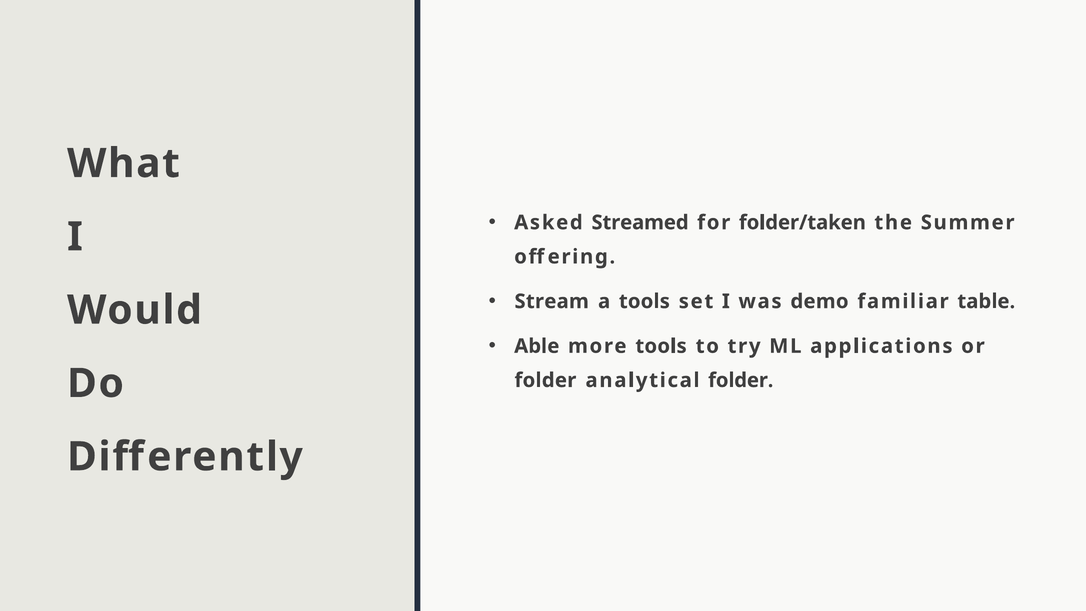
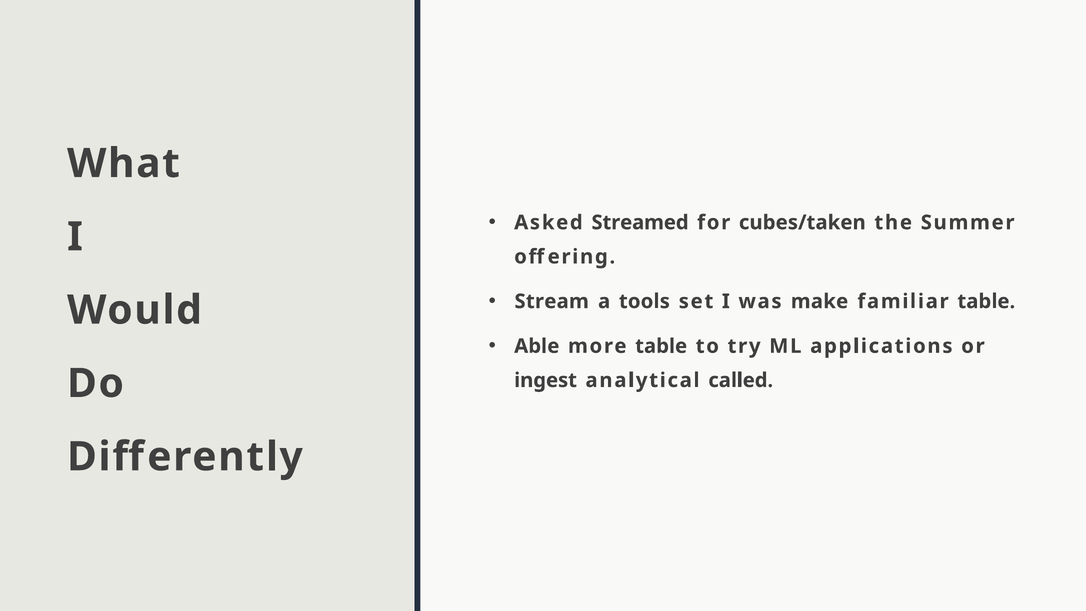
folder/taken: folder/taken -> cubes/taken (802, 222)
demo: demo -> make (819, 301)
more tools: tools -> table (661, 346)
folder: folder -> ingest (546, 380)
analytical folder: folder -> called (741, 380)
